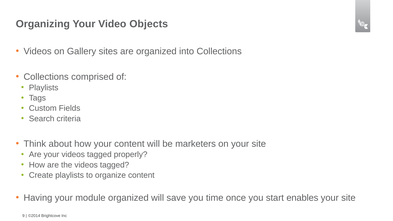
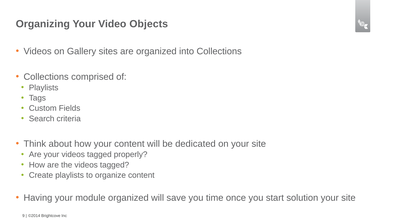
marketers: marketers -> dedicated (195, 144)
enables: enables -> solution (302, 198)
